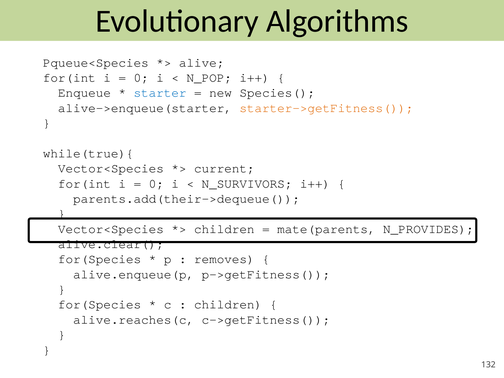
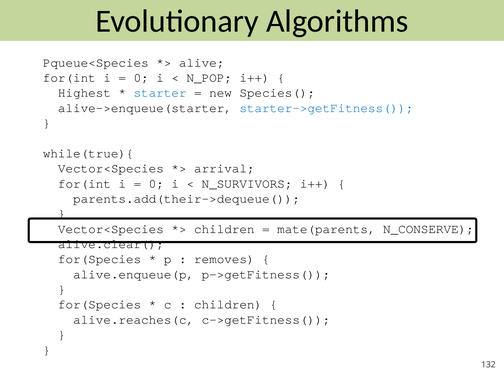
Enqueue: Enqueue -> Highest (84, 93)
starter->getFitness( colour: orange -> blue (326, 108)
current: current -> arrival (224, 168)
N_PROVIDES: N_PROVIDES -> N_CONSERVE (428, 229)
